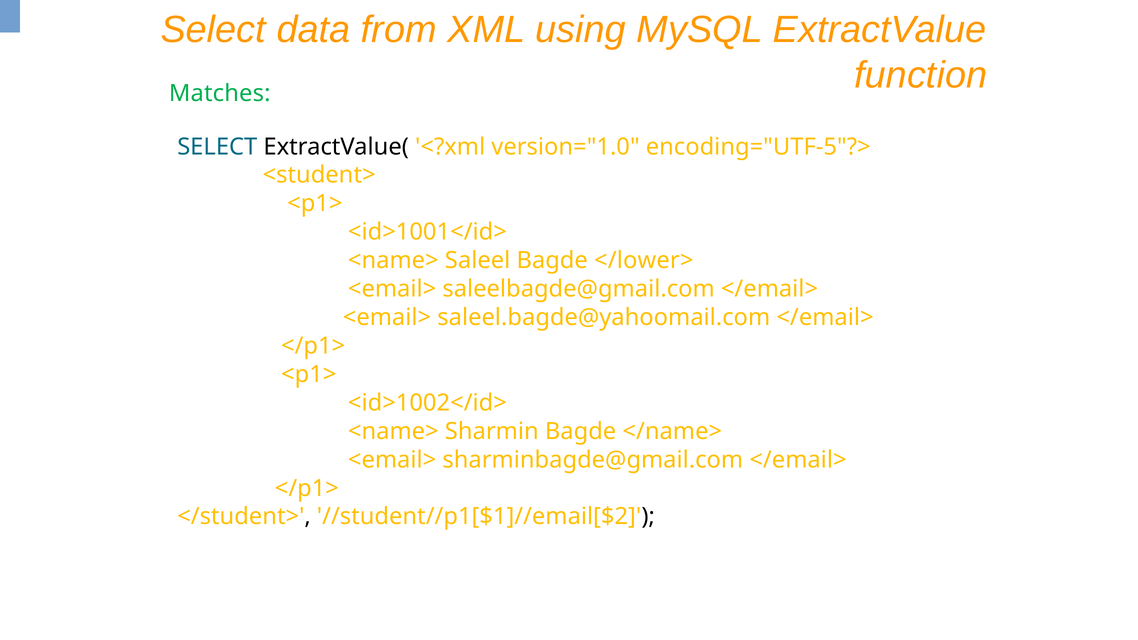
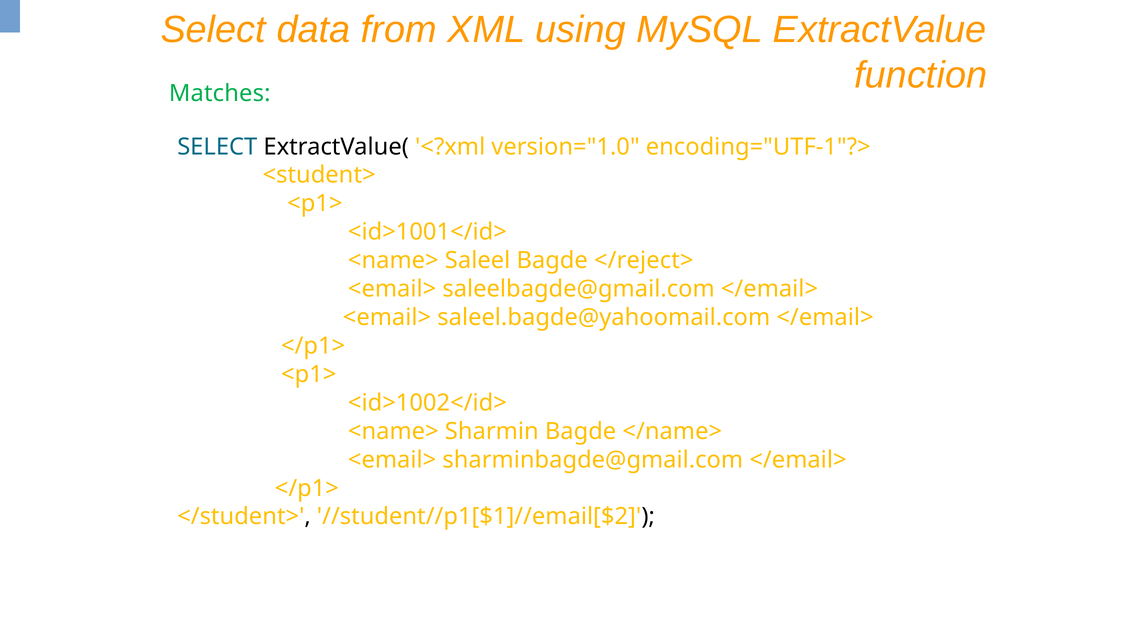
encoding="UTF-5"?>: encoding="UTF-5"?> -> encoding="UTF-1"?> (758, 147)
</lower>: </lower> -> </reject> (644, 261)
